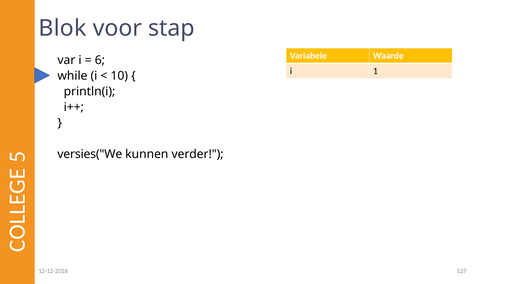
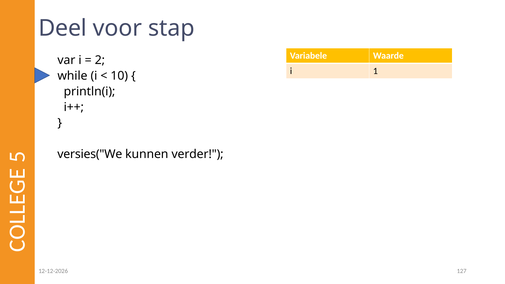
Blok: Blok -> Deel (63, 28)
6: 6 -> 2 (100, 60)
